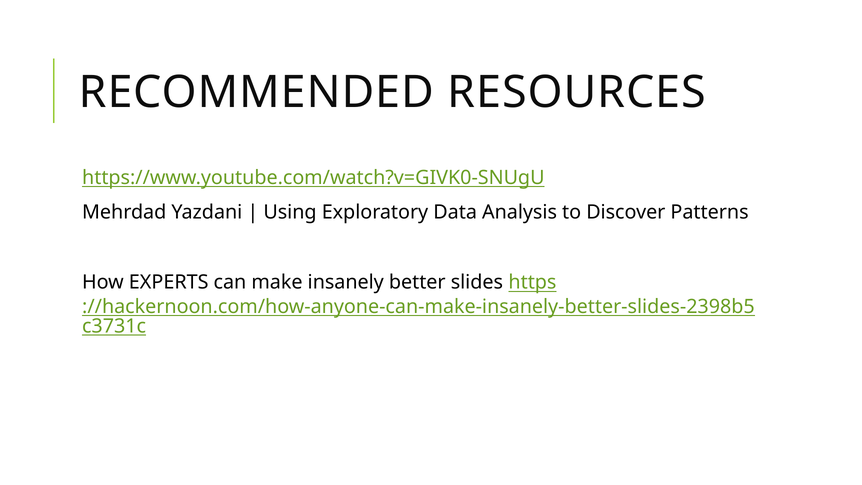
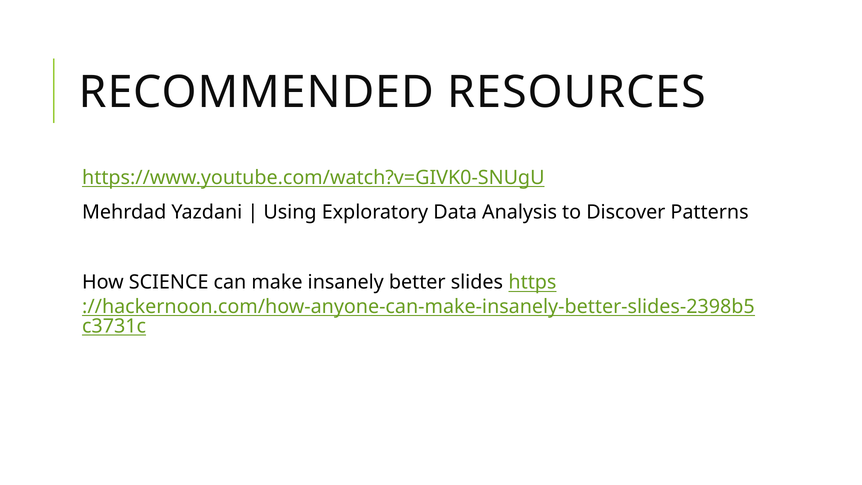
EXPERTS: EXPERTS -> SCIENCE (169, 282)
